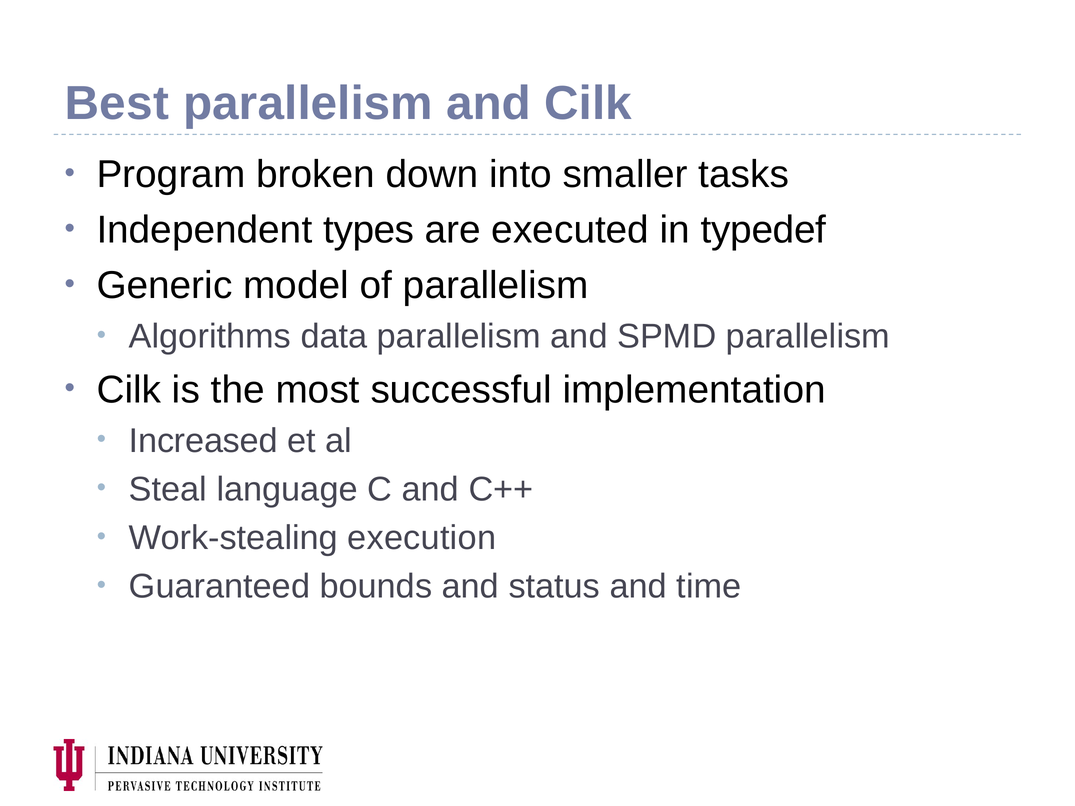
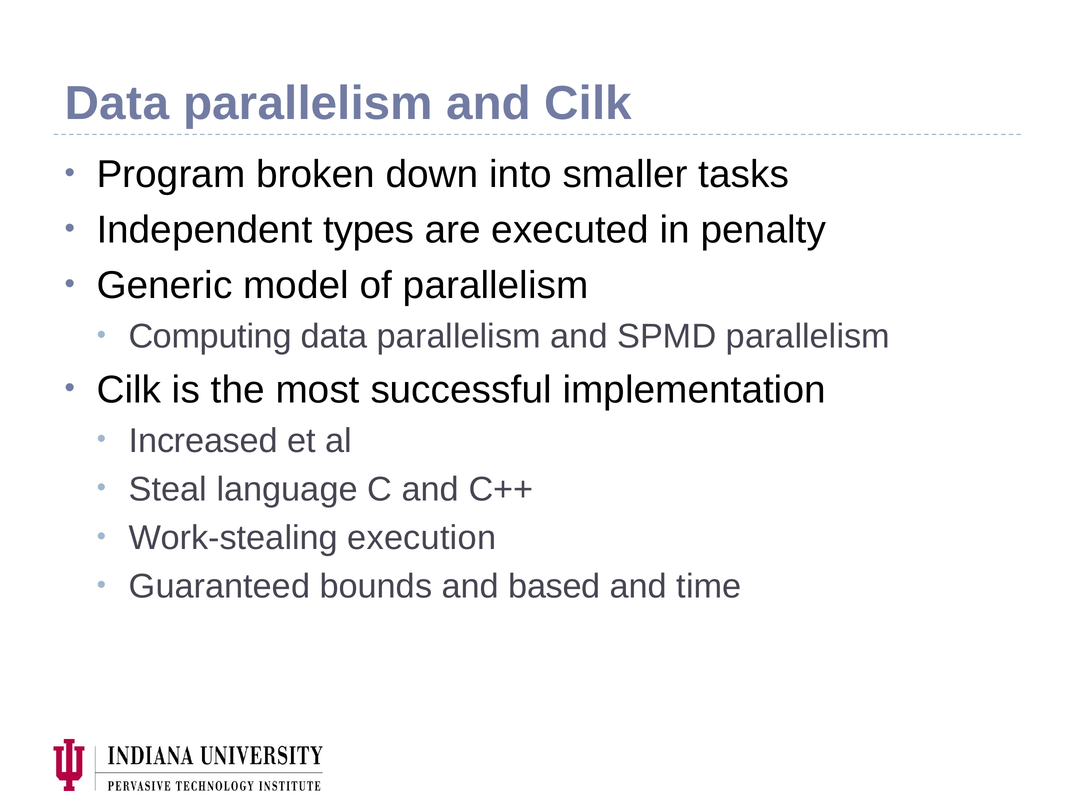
Best: Best -> Data (117, 104)
typedef: typedef -> penalty (763, 230)
Algorithms: Algorithms -> Computing (210, 337)
status: status -> based (554, 587)
